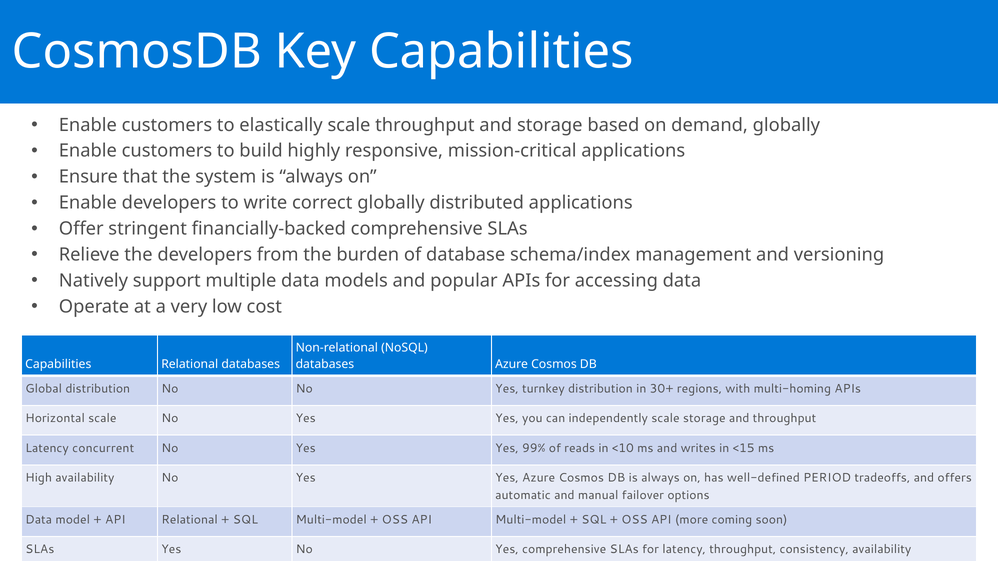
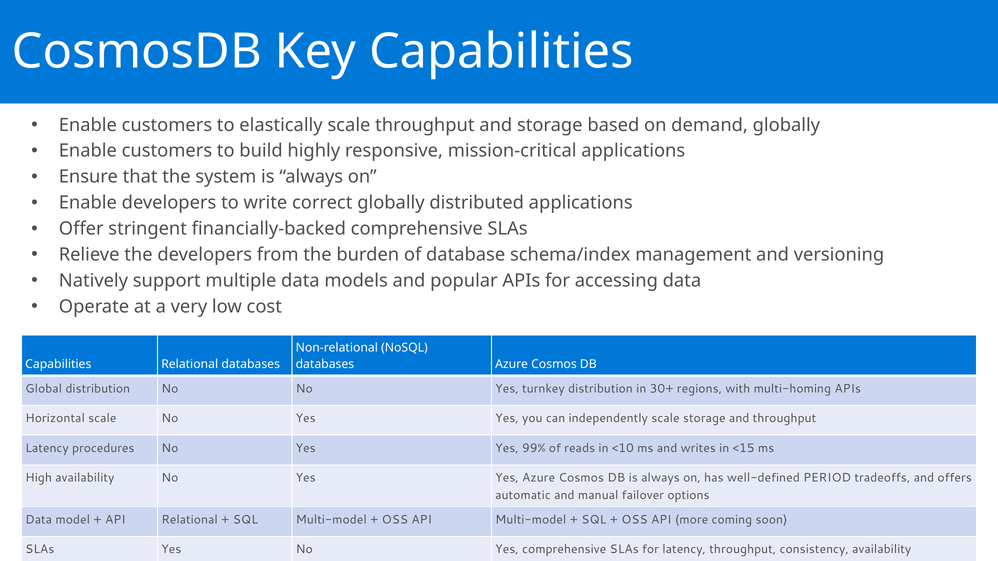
concurrent: concurrent -> procedures (103, 448)
